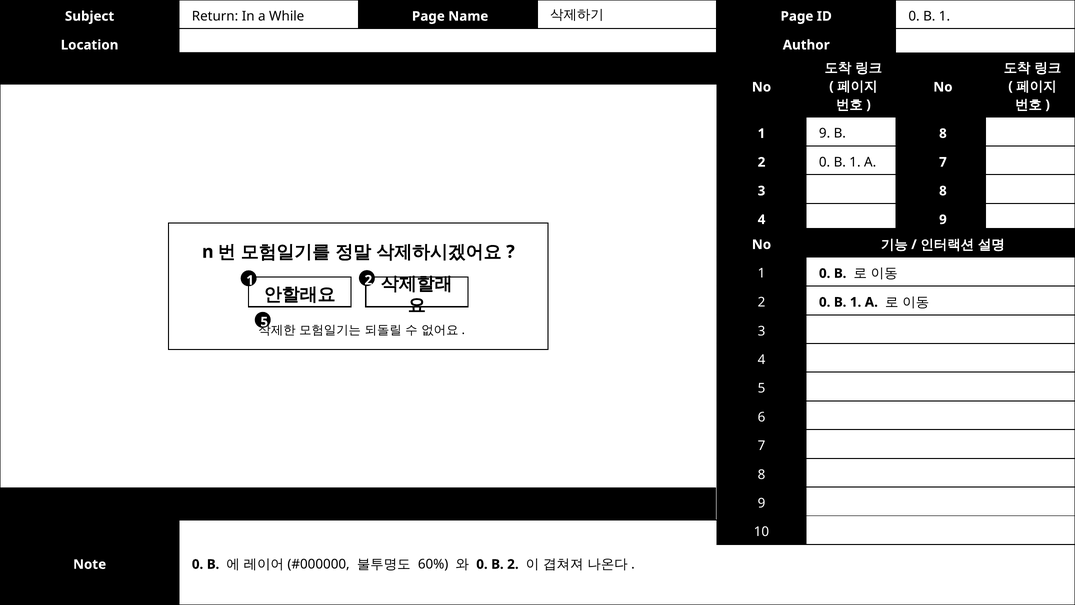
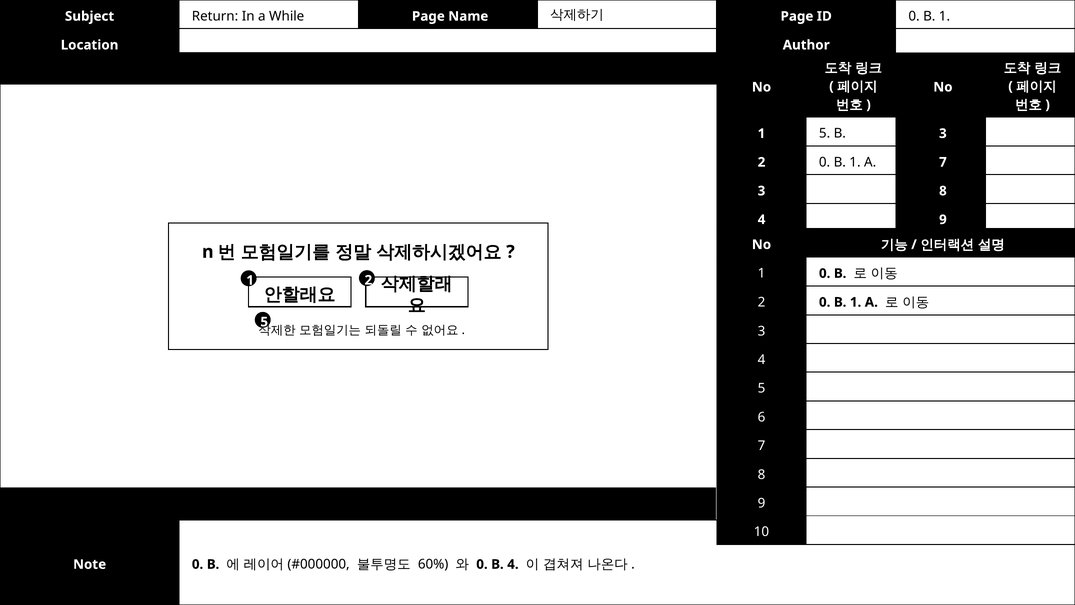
1 9: 9 -> 5 (825, 133)
B 8: 8 -> 3 (943, 133)
B 2: 2 -> 4 (513, 564)
